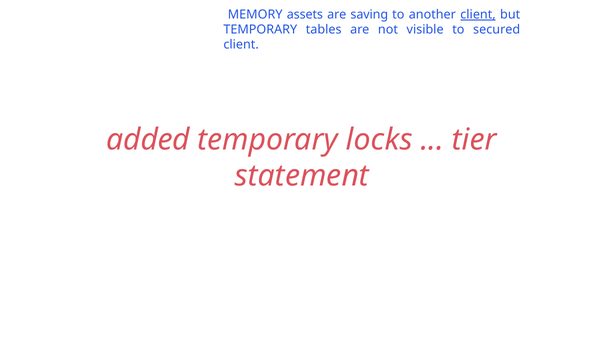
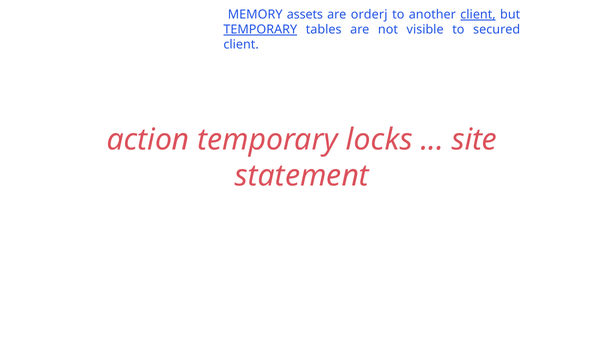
saving: saving -> orderj (369, 14)
TEMPORARY underline: none -> present (260, 30)
added: added -> action (148, 139)
tier: tier -> site (474, 139)
